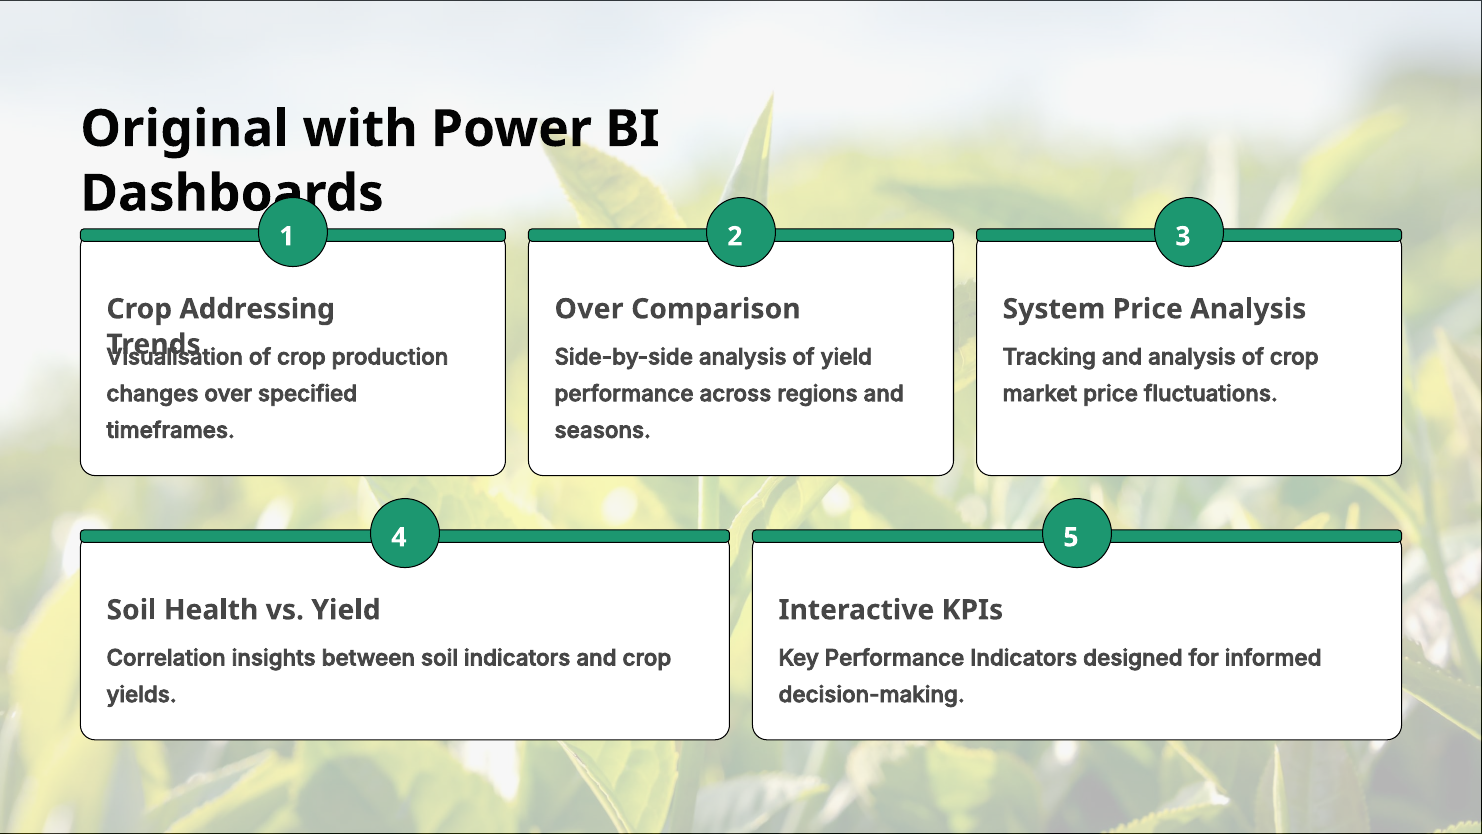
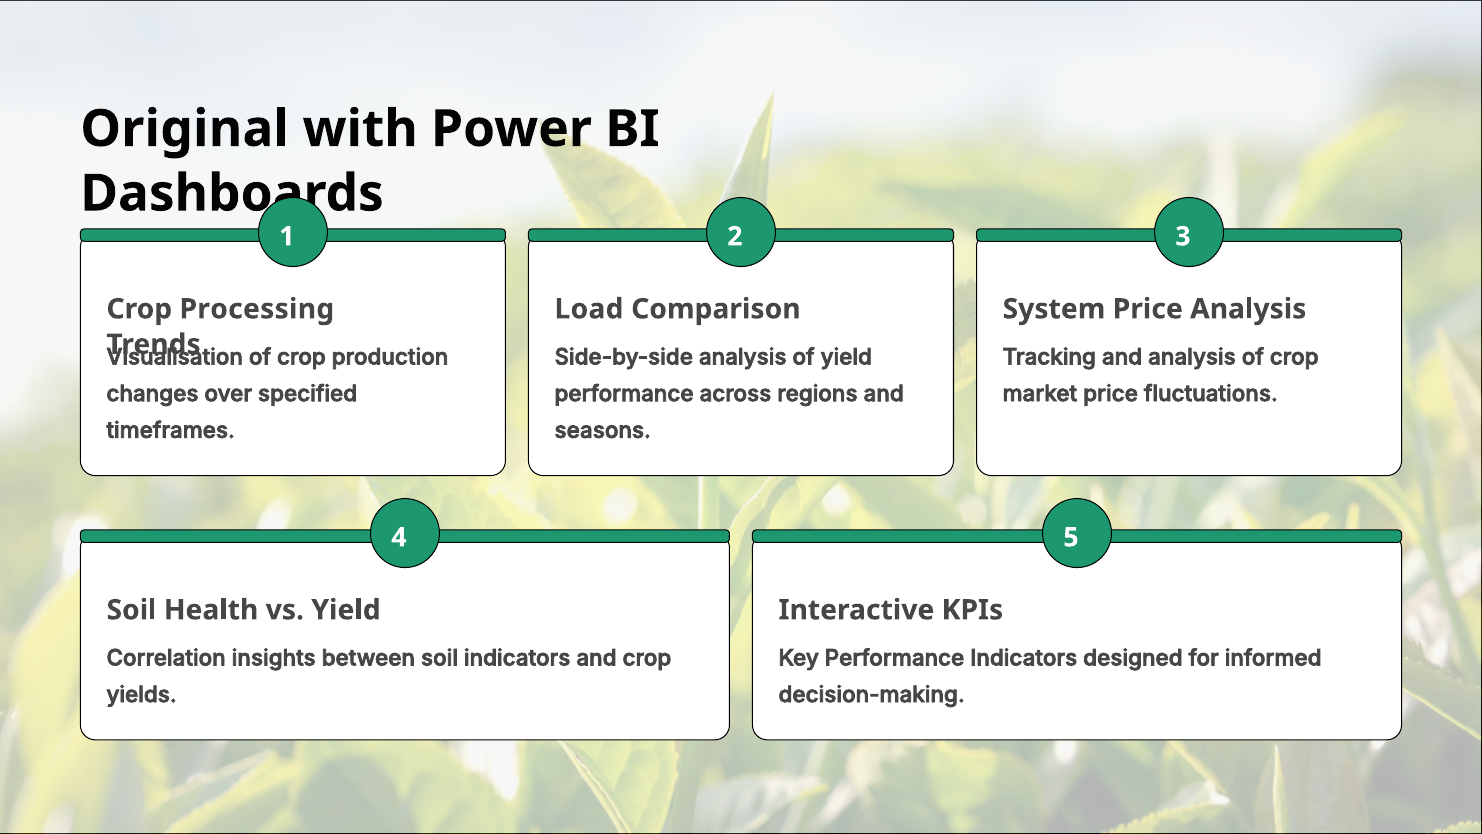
Addressing: Addressing -> Processing (257, 309)
Over: Over -> Load (589, 309)
